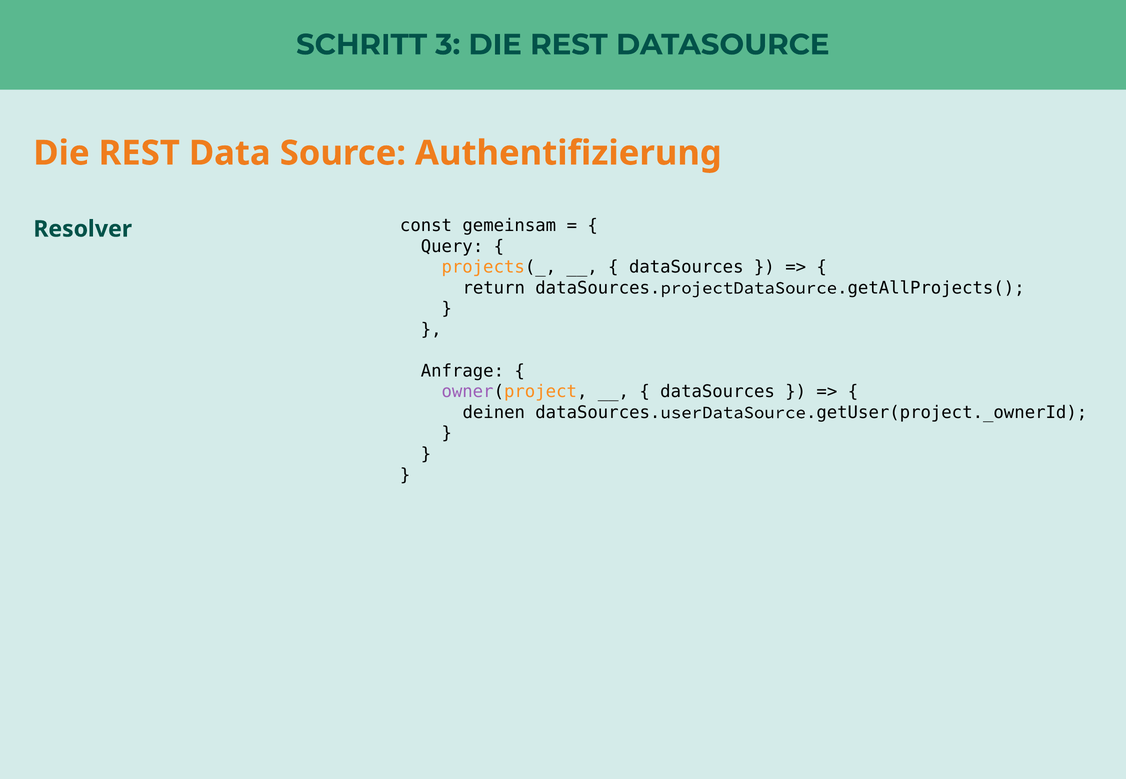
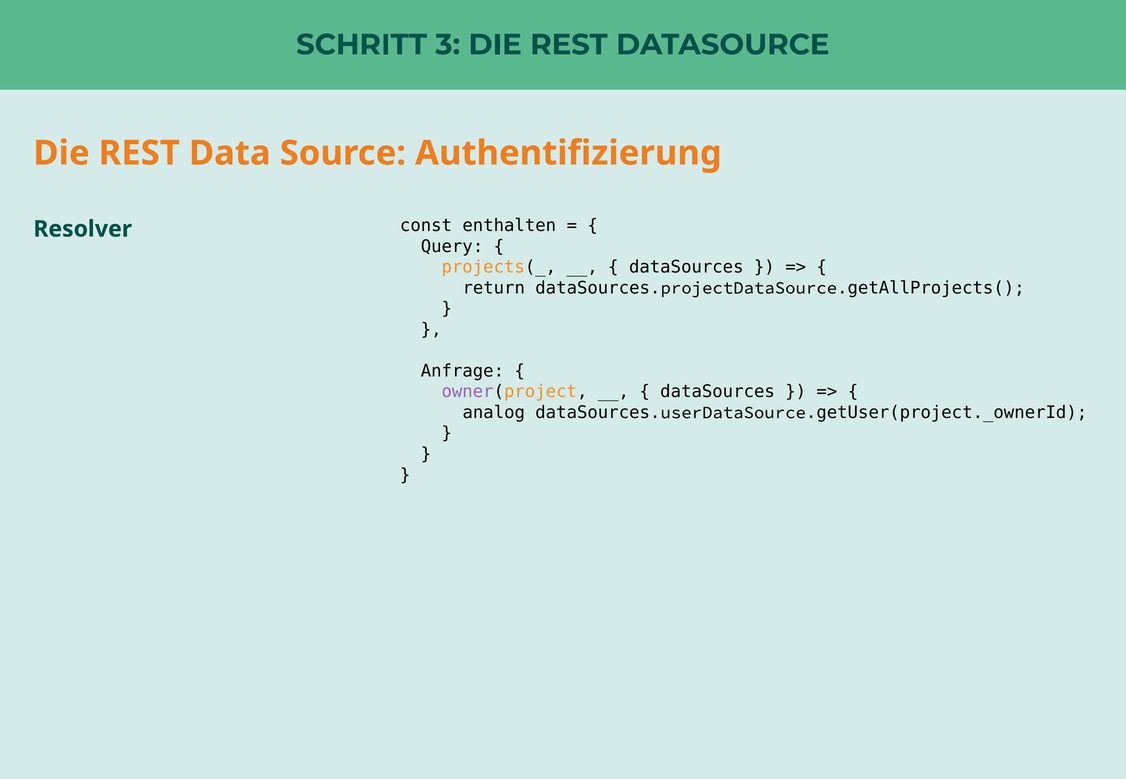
gemeinsam: gemeinsam -> enthalten (509, 226)
deinen: deinen -> analog (494, 413)
